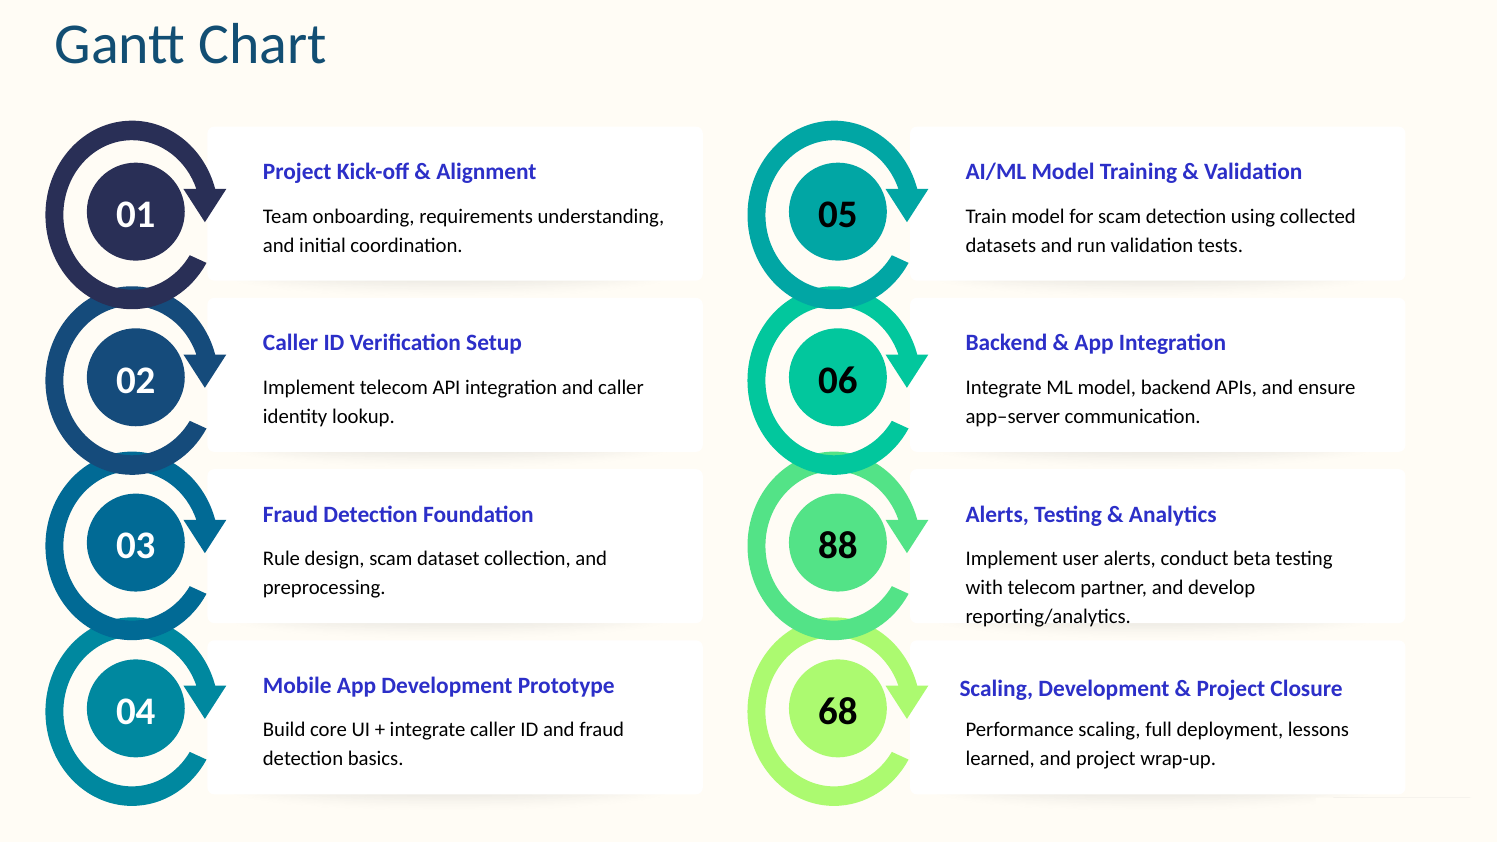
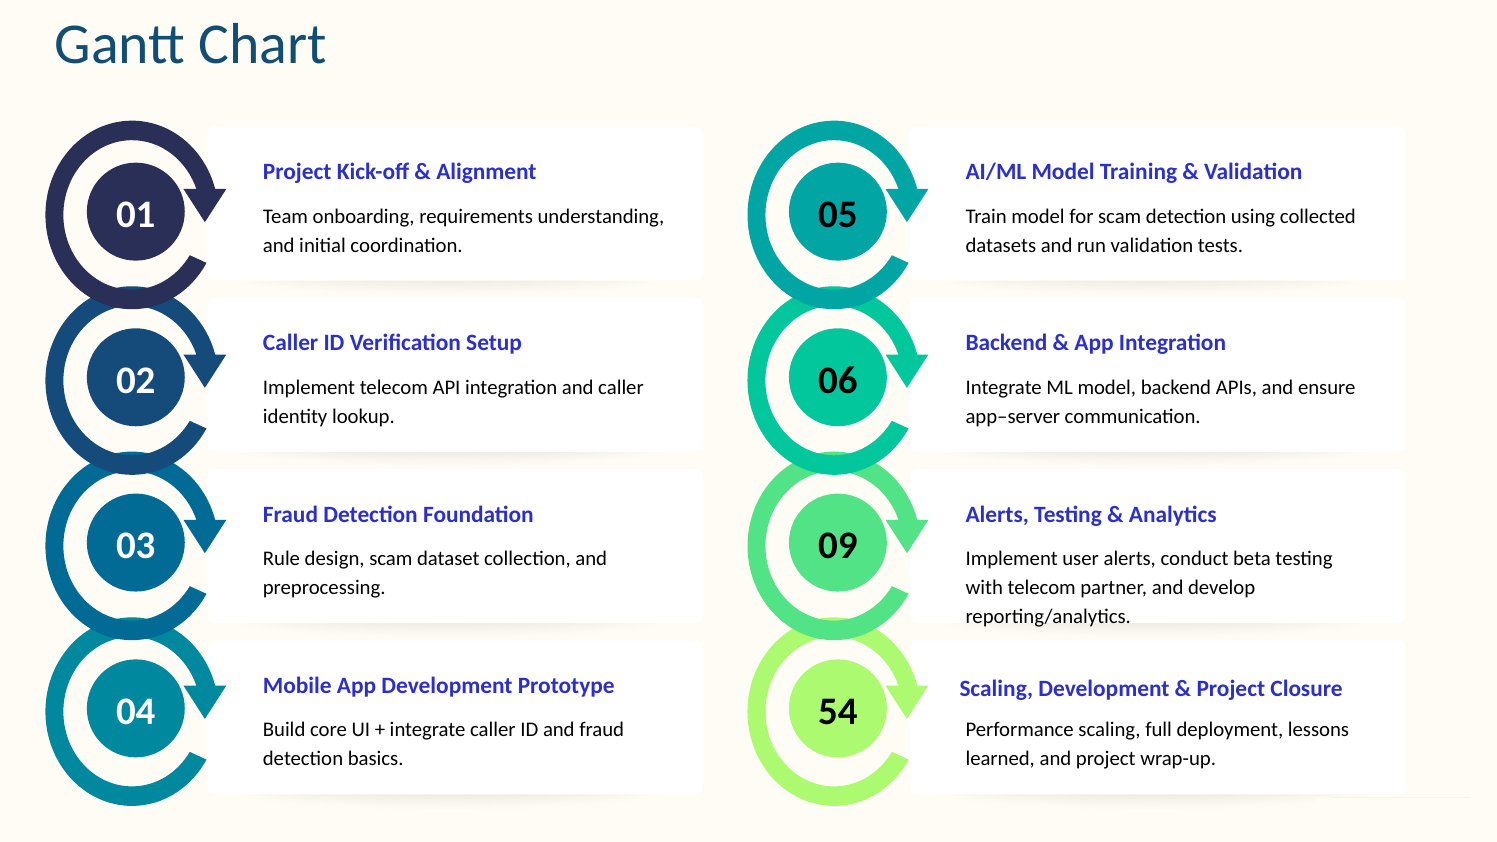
88: 88 -> 09 (838, 546)
68: 68 -> 54 (838, 712)
